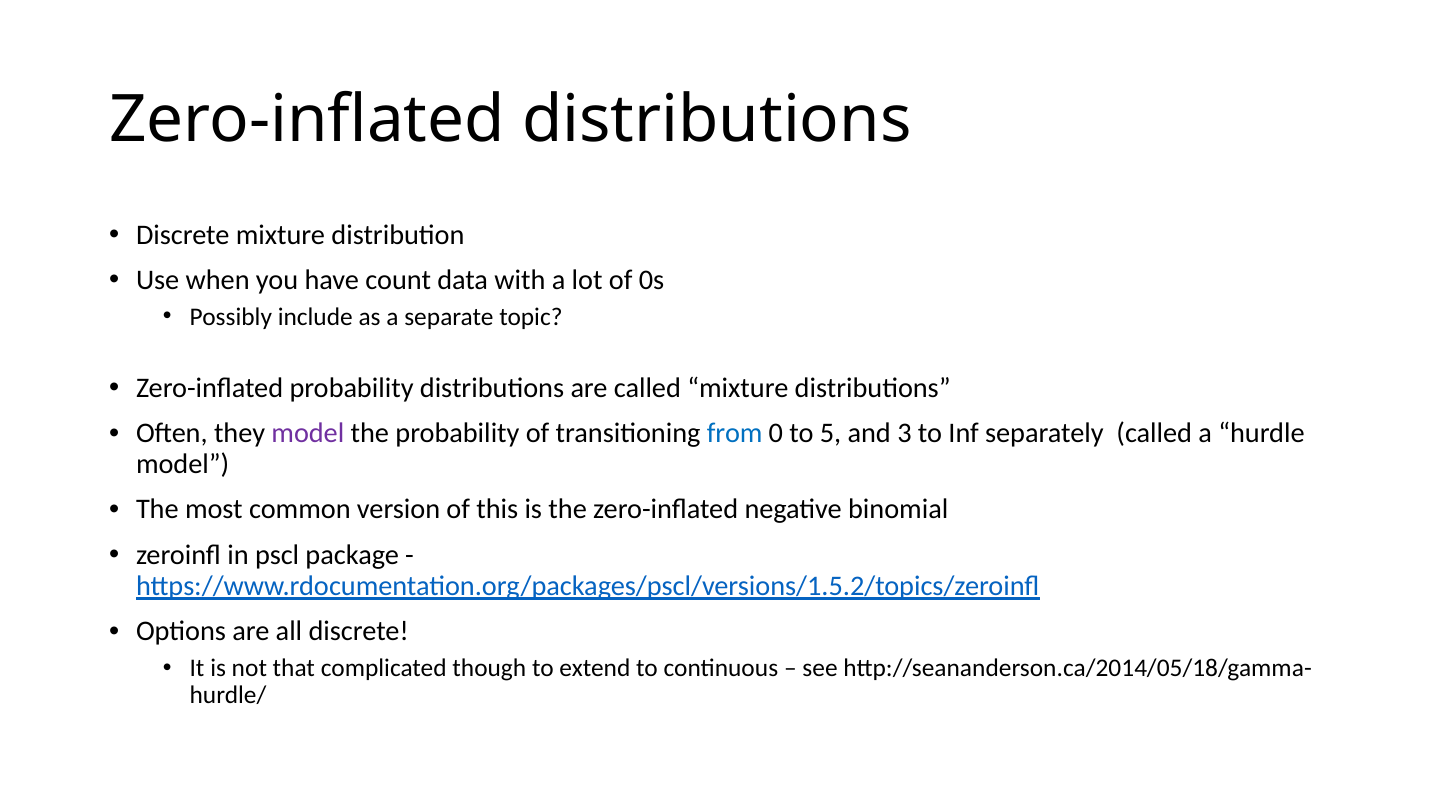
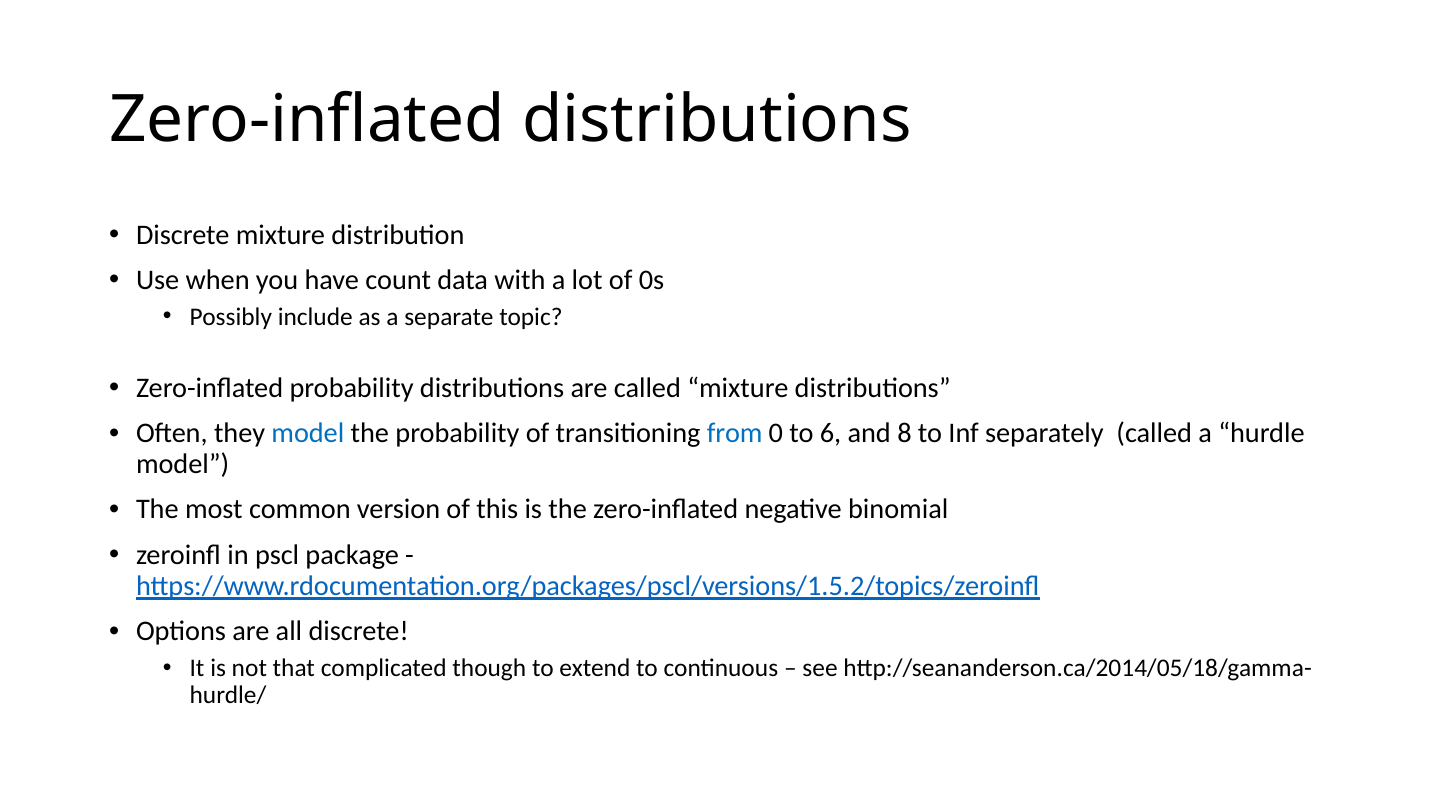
model colour: purple -> blue (308, 434)
5: 5 -> 6 (831, 434)
3: 3 -> 8 (904, 434)
